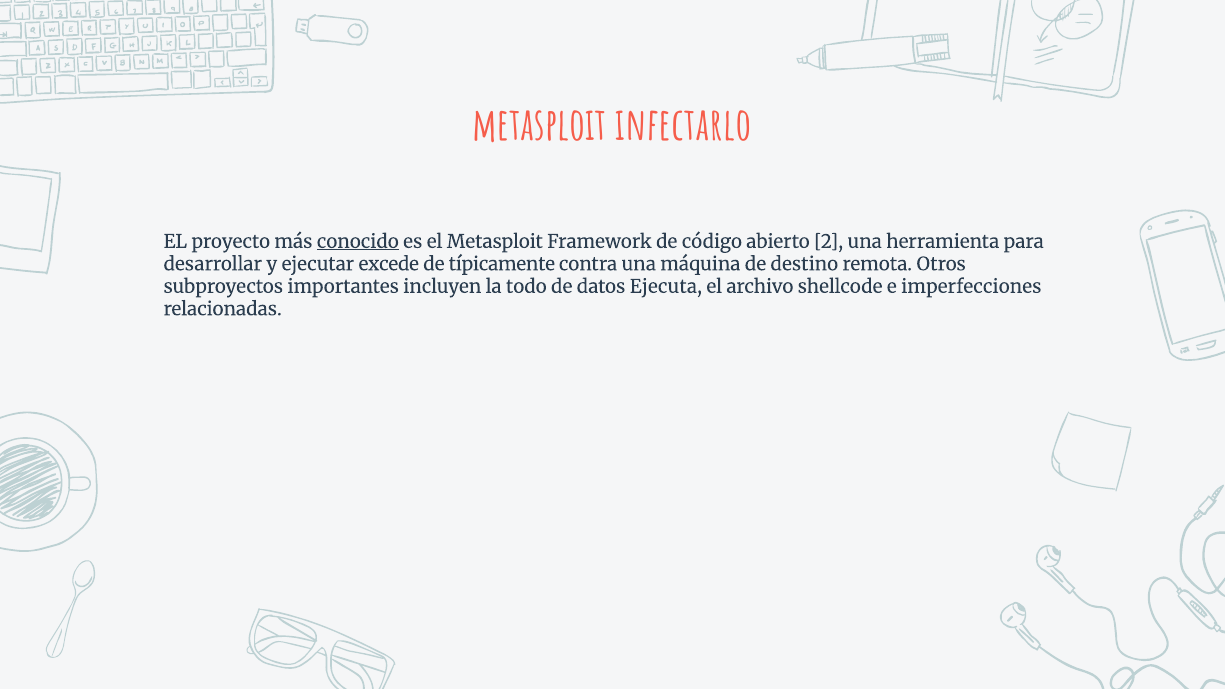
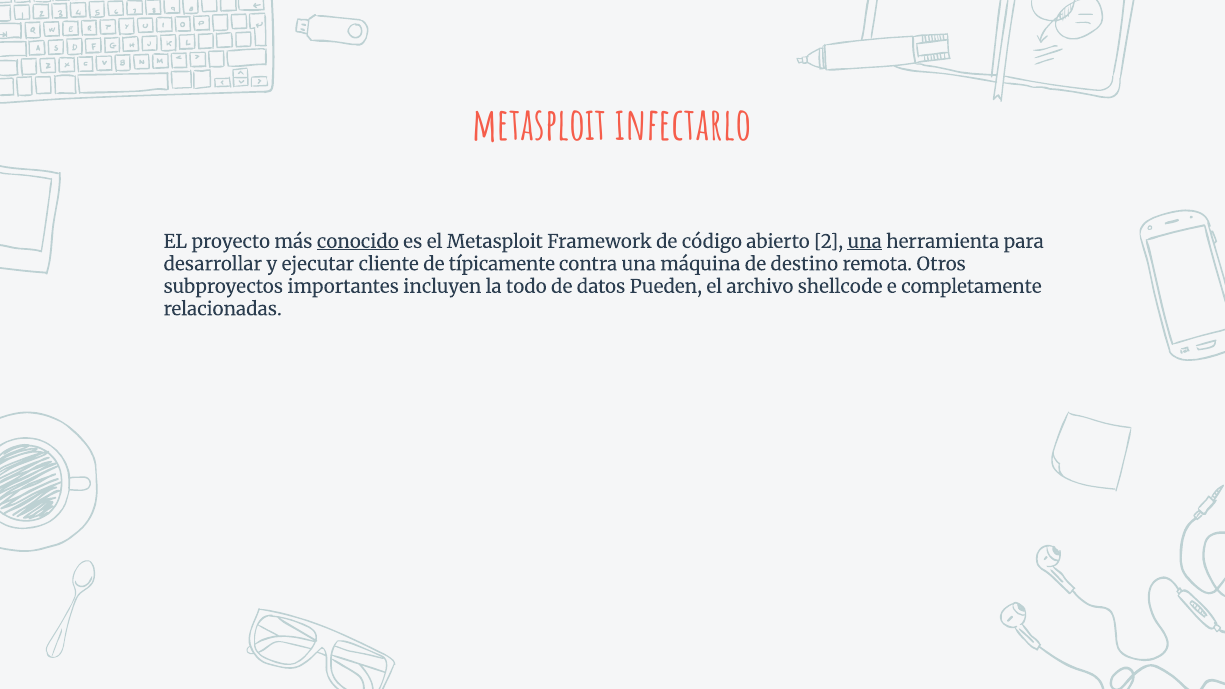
una underline: none -> present (865, 242)
excede: excede -> cliente (389, 264)
Ejecuta: Ejecuta -> Pueden (666, 287)
imperfecciones: imperfecciones -> completamente (971, 287)
